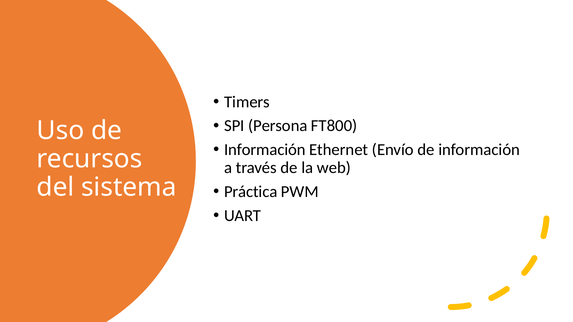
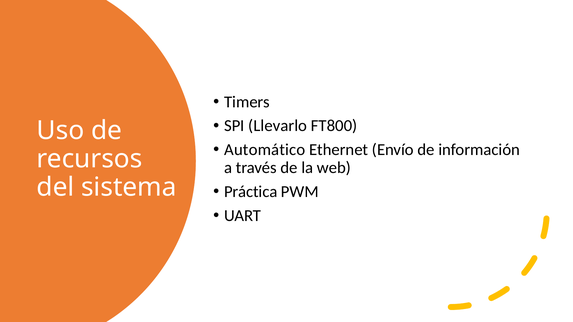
Persona: Persona -> Llevarlo (278, 126)
Información: Información -> Automático (265, 150)
